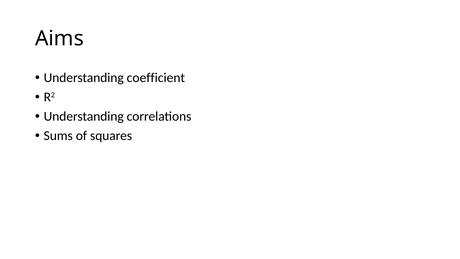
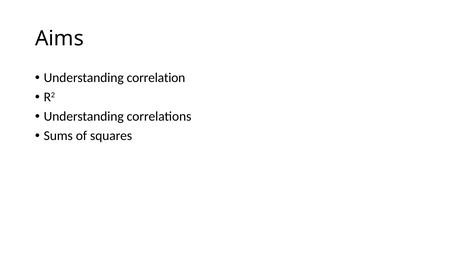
coefficient: coefficient -> correlation (156, 78)
